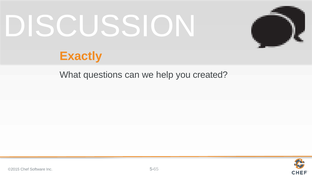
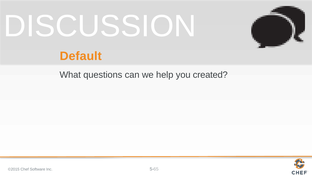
Exactly: Exactly -> Default (81, 56)
